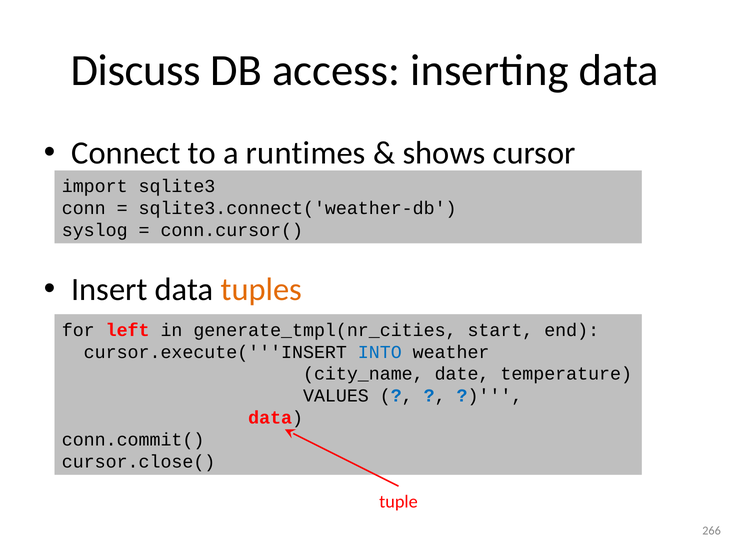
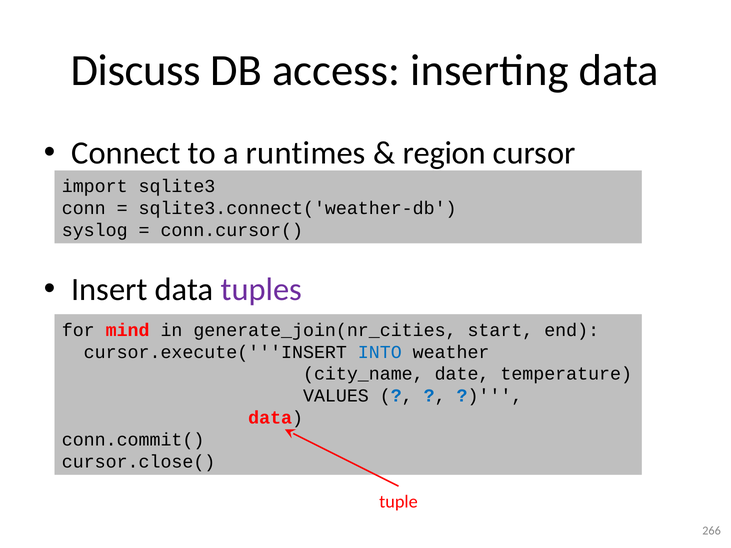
shows: shows -> region (444, 153)
tuples colour: orange -> purple (261, 290)
left: left -> mind (128, 330)
generate_tmpl(nr_cities: generate_tmpl(nr_cities -> generate_join(nr_cities (325, 330)
